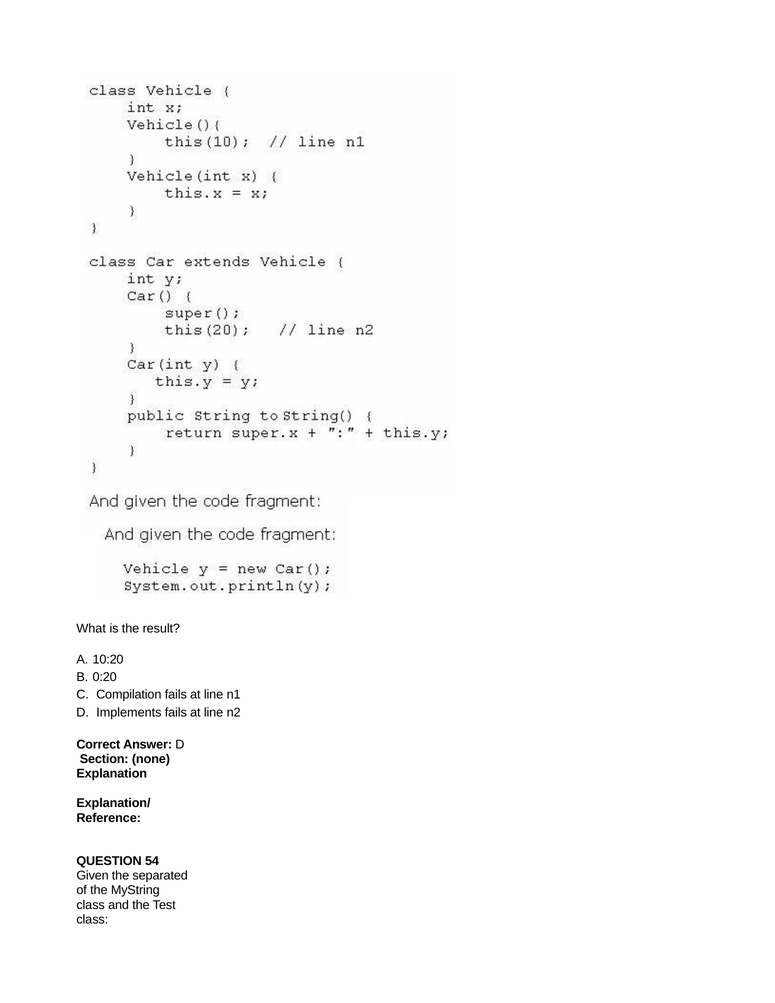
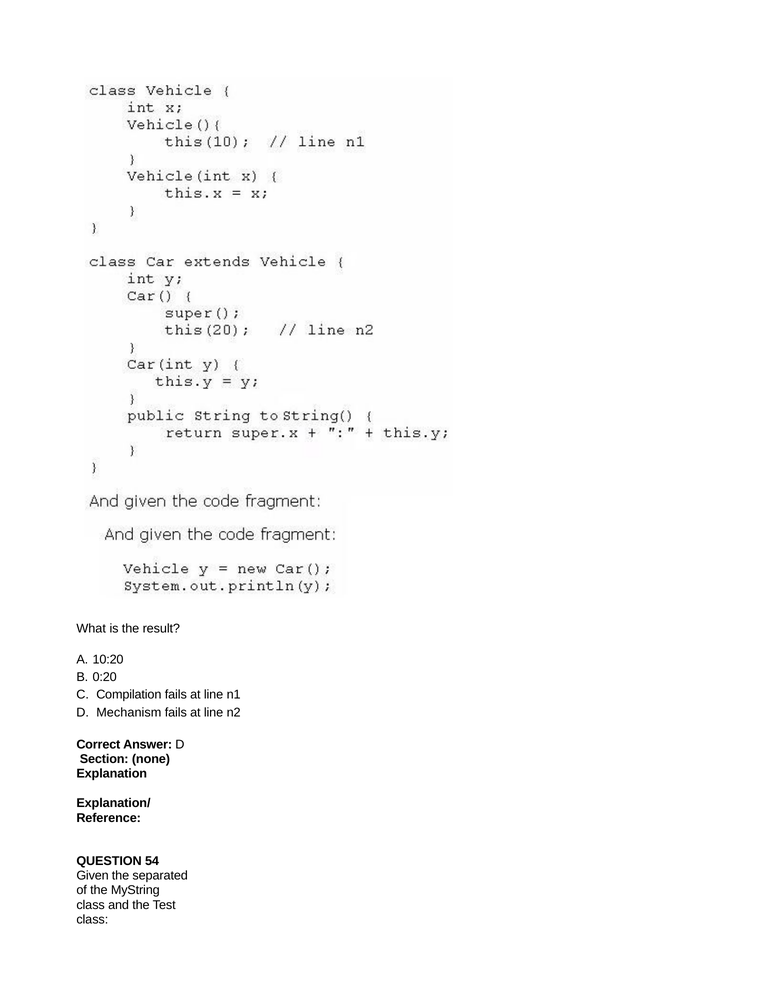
Implements: Implements -> Mechanism (129, 712)
